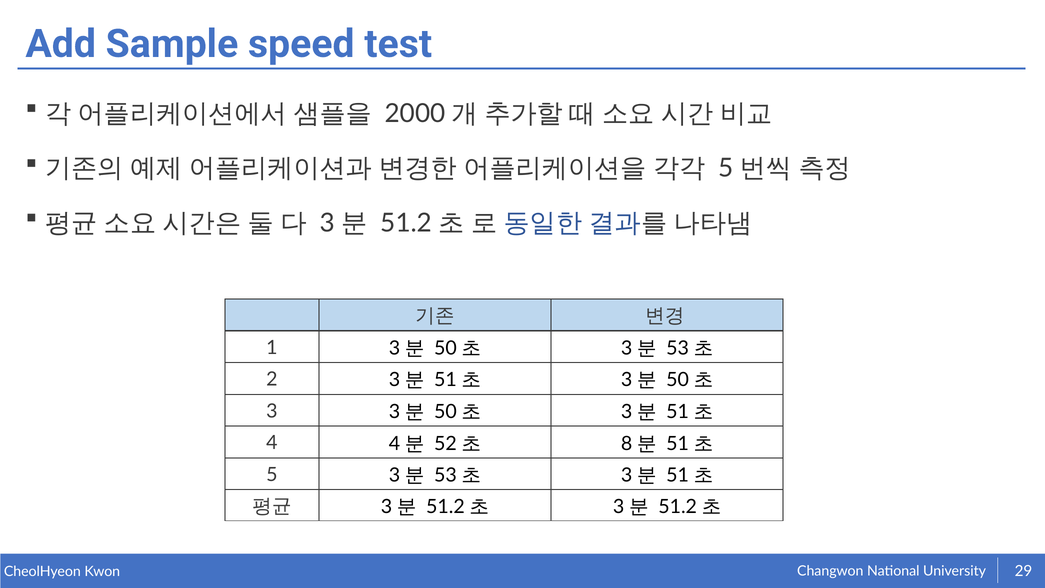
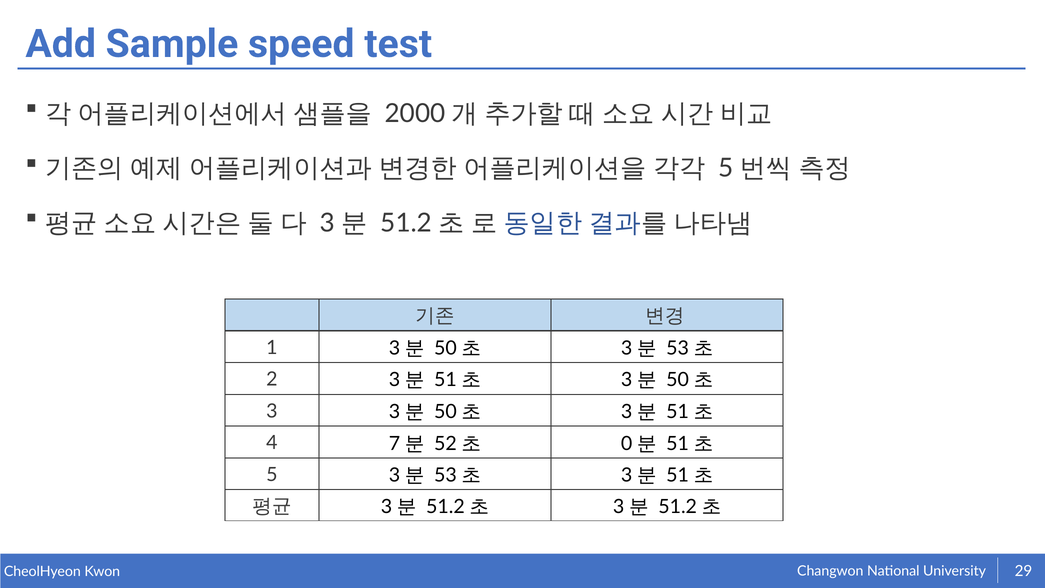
4 4: 4 -> 7 (394, 443)
8: 8 -> 0 (627, 443)
